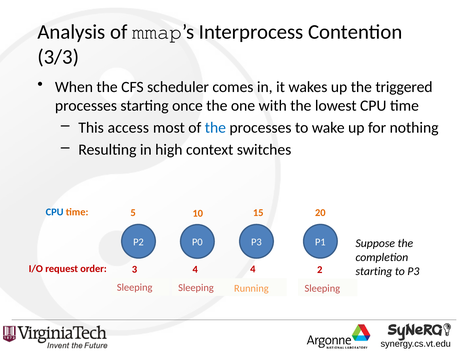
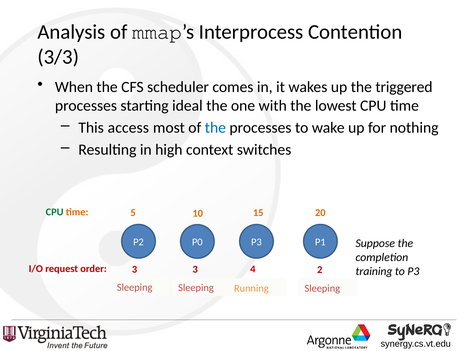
once: once -> ideal (187, 106)
CPU colour: blue -> green (55, 212)
order 4: 4 -> 3 (195, 269)
starting: starting -> training (374, 271)
